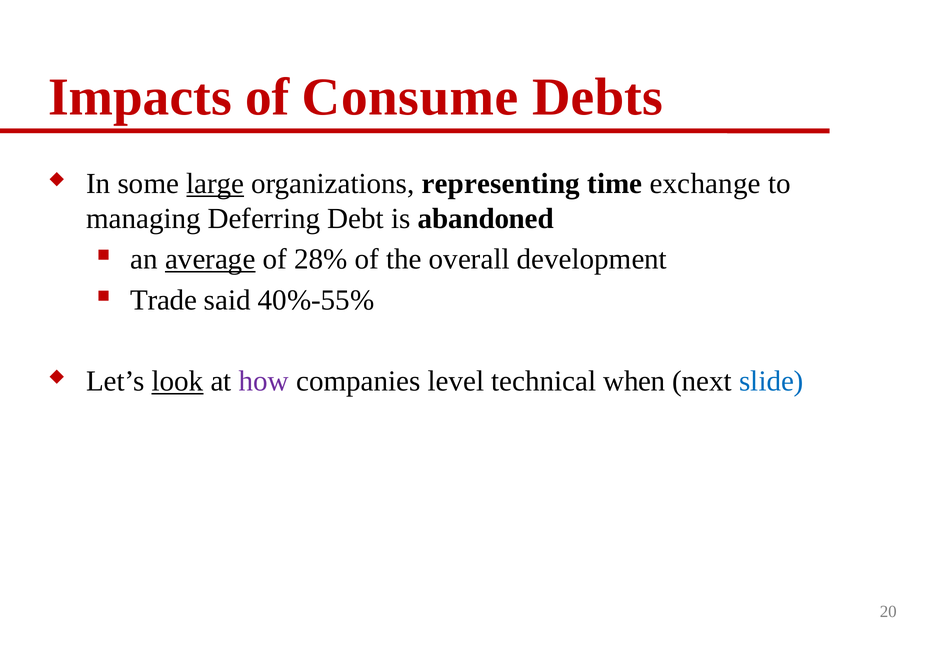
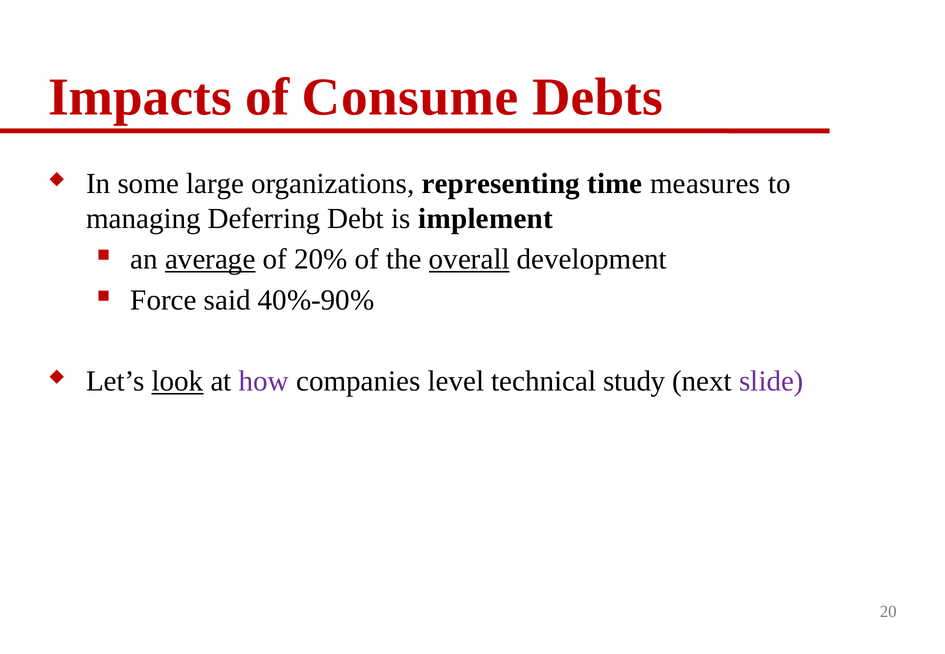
large underline: present -> none (215, 184)
exchange: exchange -> measures (705, 184)
abandoned: abandoned -> implement (486, 219)
28%: 28% -> 20% (321, 259)
overall underline: none -> present (469, 259)
Trade: Trade -> Force (164, 300)
40%-55%: 40%-55% -> 40%-90% (316, 300)
when: when -> study (634, 382)
slide colour: blue -> purple (771, 382)
